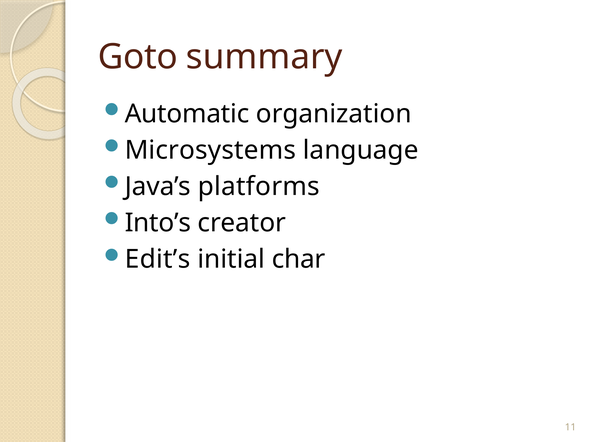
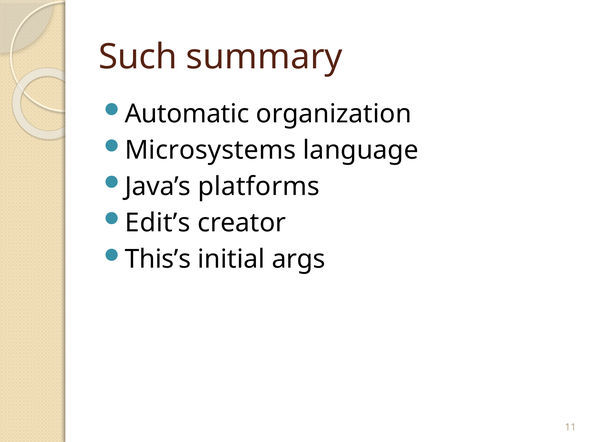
Goto: Goto -> Such (138, 57)
Into’s: Into’s -> Edit’s (158, 223)
Edit’s: Edit’s -> This’s (158, 259)
char: char -> args (299, 259)
